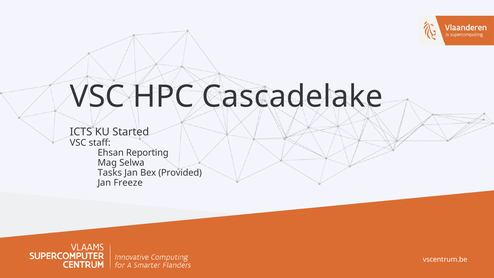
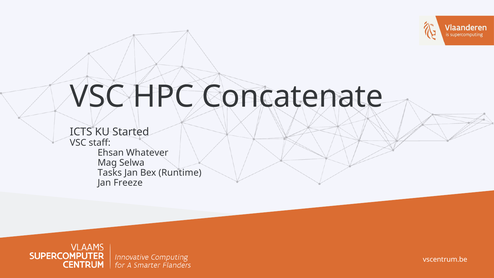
Cascadelake: Cascadelake -> Concatenate (293, 97)
Reporting: Reporting -> Whatever (147, 153)
Provided: Provided -> Runtime (180, 173)
